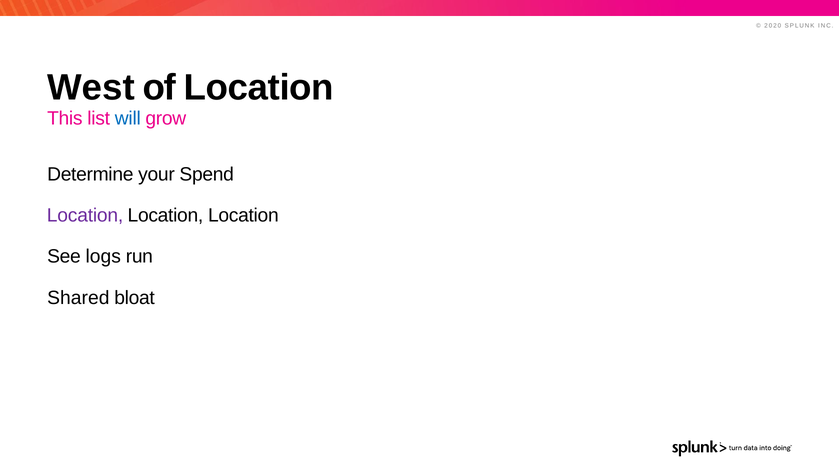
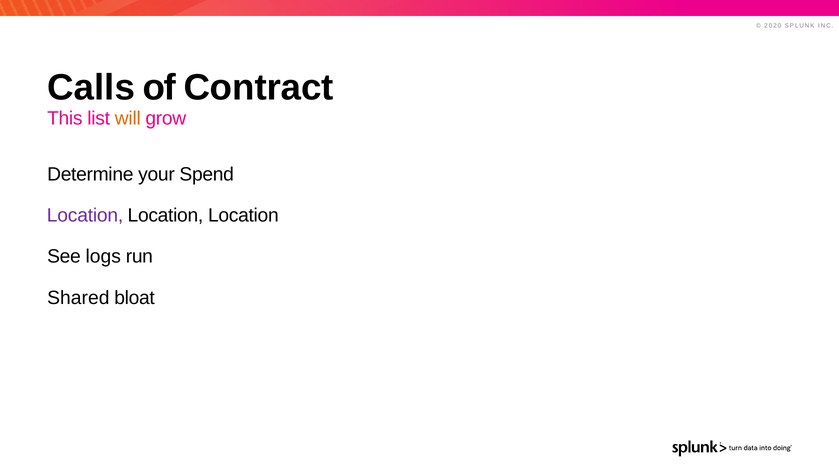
West: West -> Calls (91, 88)
of Location: Location -> Contract (259, 88)
will colour: blue -> orange (128, 119)
